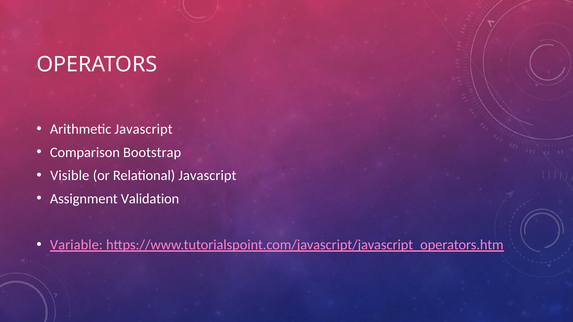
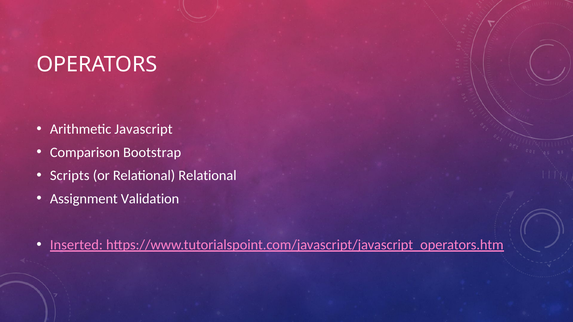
Visible: Visible -> Scripts (70, 176)
Relational Javascript: Javascript -> Relational (207, 176)
Variable: Variable -> Inserted (76, 245)
